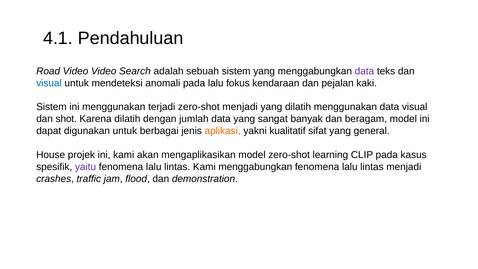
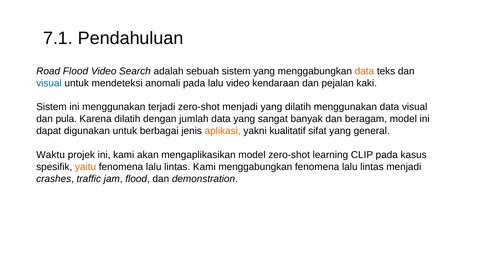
4.1: 4.1 -> 7.1 (58, 38)
Road Video: Video -> Flood (76, 71)
data colour: purple -> orange (364, 71)
lalu fokus: fokus -> video (238, 83)
shot: shot -> pula (66, 119)
House: House -> Waktu (51, 155)
yaitu colour: purple -> orange (86, 167)
